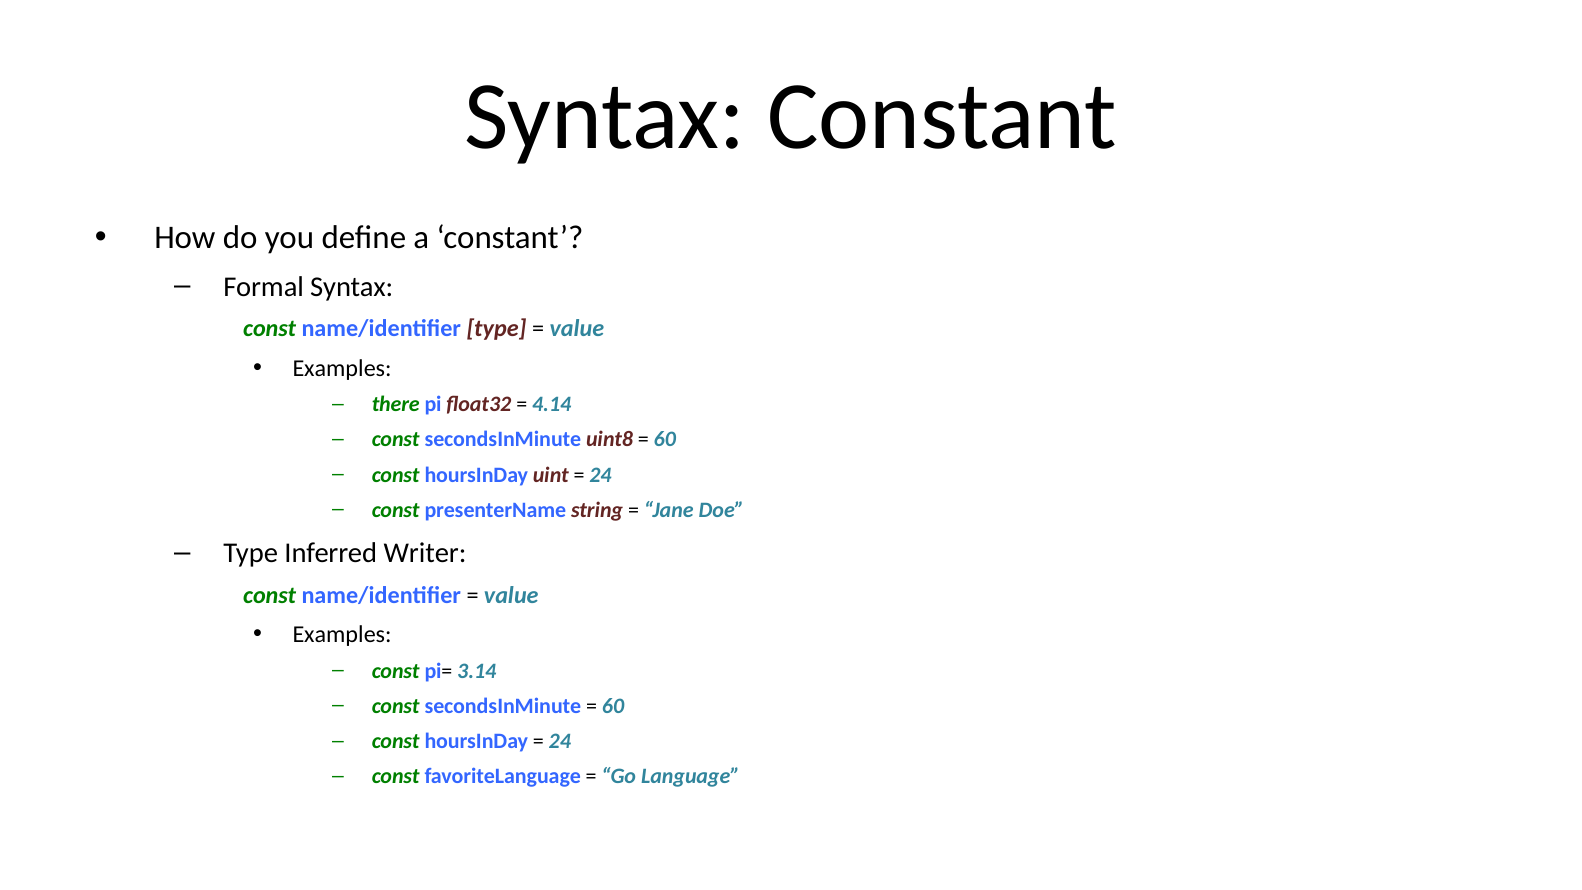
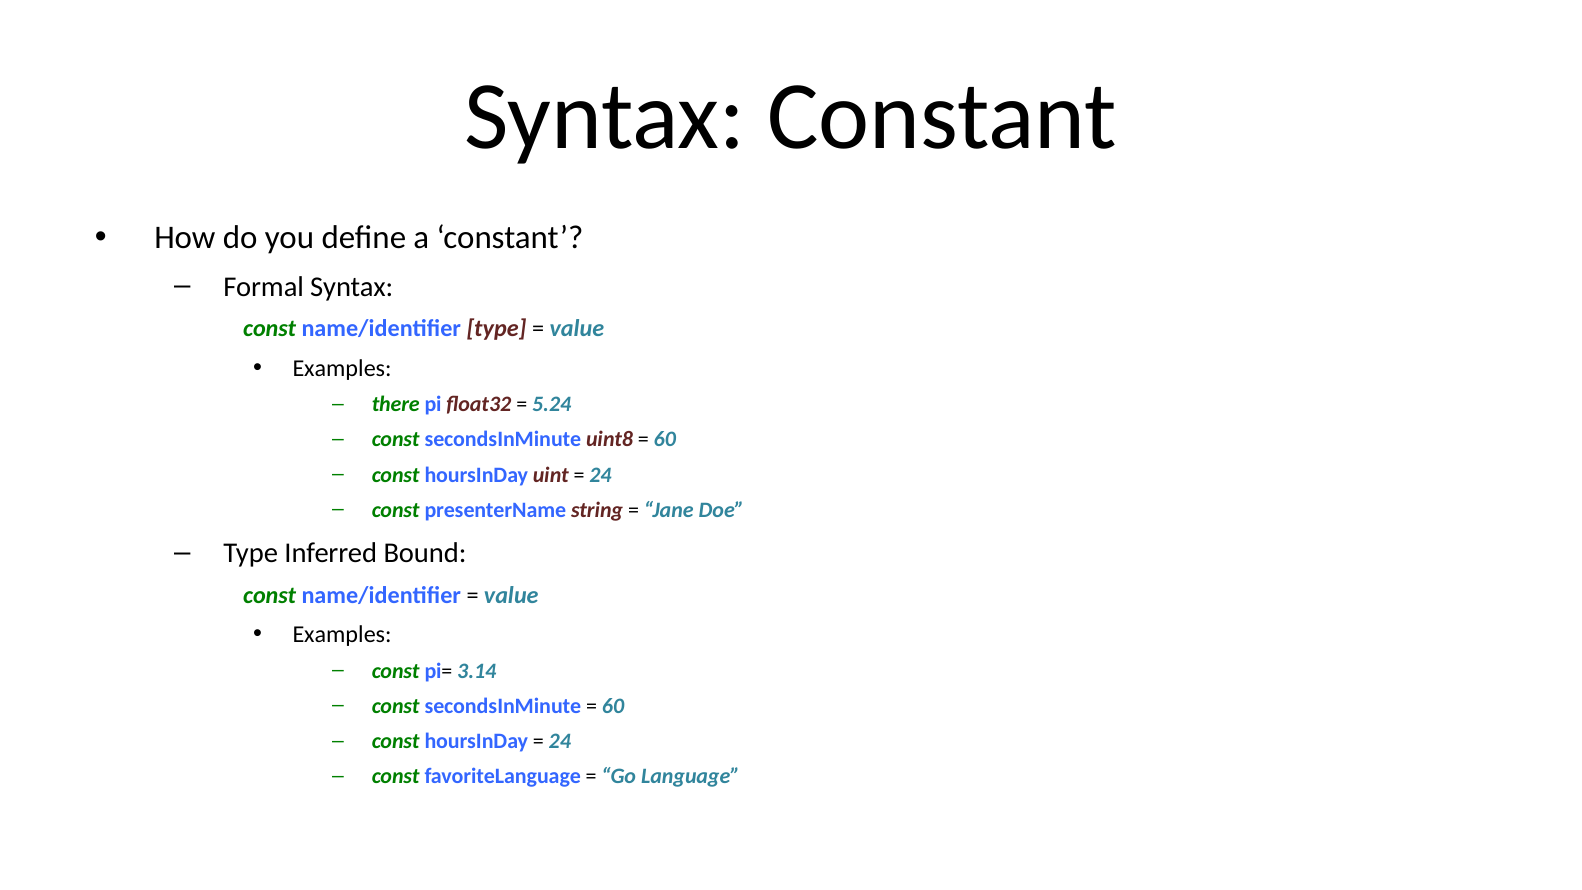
4.14: 4.14 -> 5.24 (552, 404)
Writer: Writer -> Bound (425, 553)
